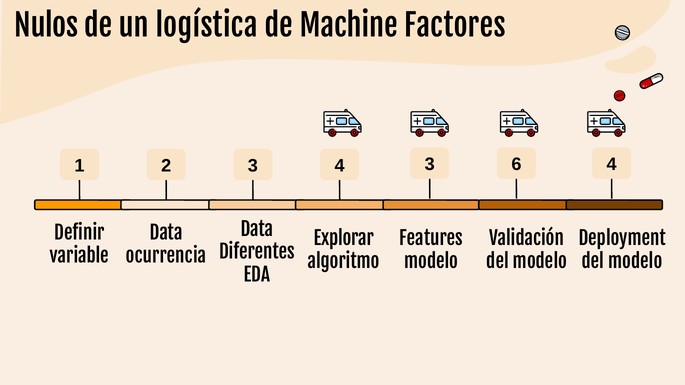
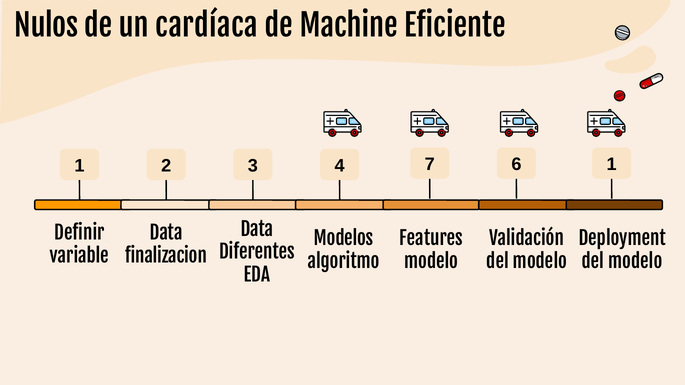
logística: logística -> cardíaca (207, 27)
Factores: Factores -> Eficiente (455, 27)
4 3: 3 -> 7 (430, 165)
6 4: 4 -> 1 (612, 165)
Explorar: Explorar -> Modelos (344, 239)
ocurrencia: ocurrencia -> finalizacion (166, 257)
